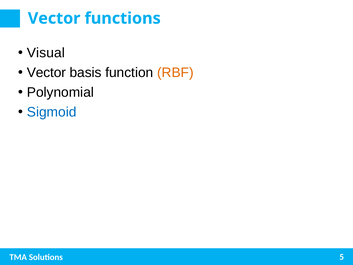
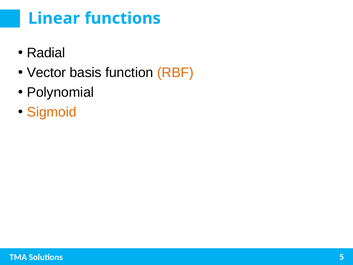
Vector: Vector -> Linear (54, 18)
Visual: Visual -> Radial (46, 53)
Sigmoid colour: blue -> orange (52, 112)
